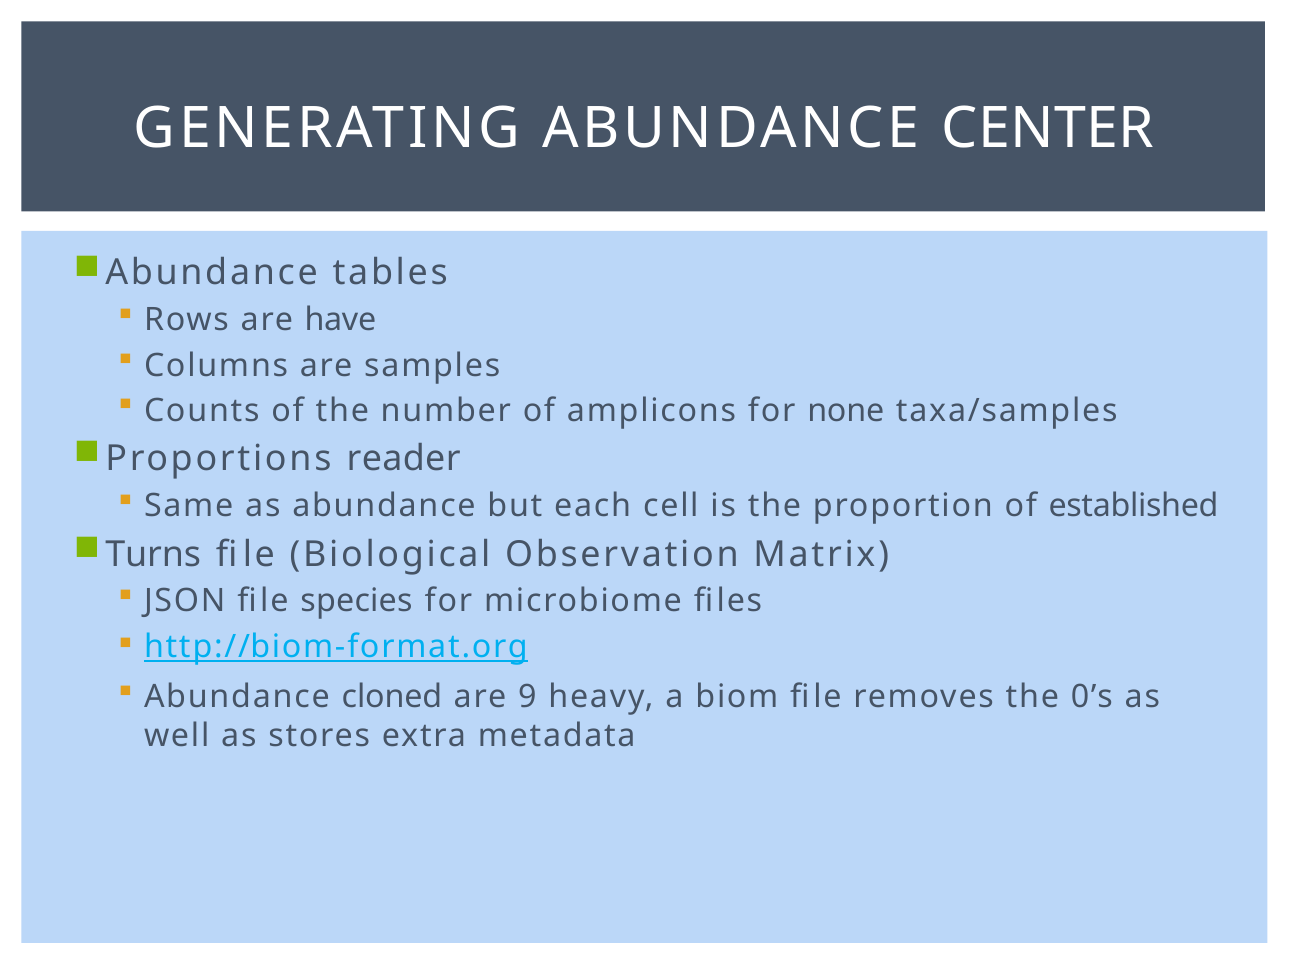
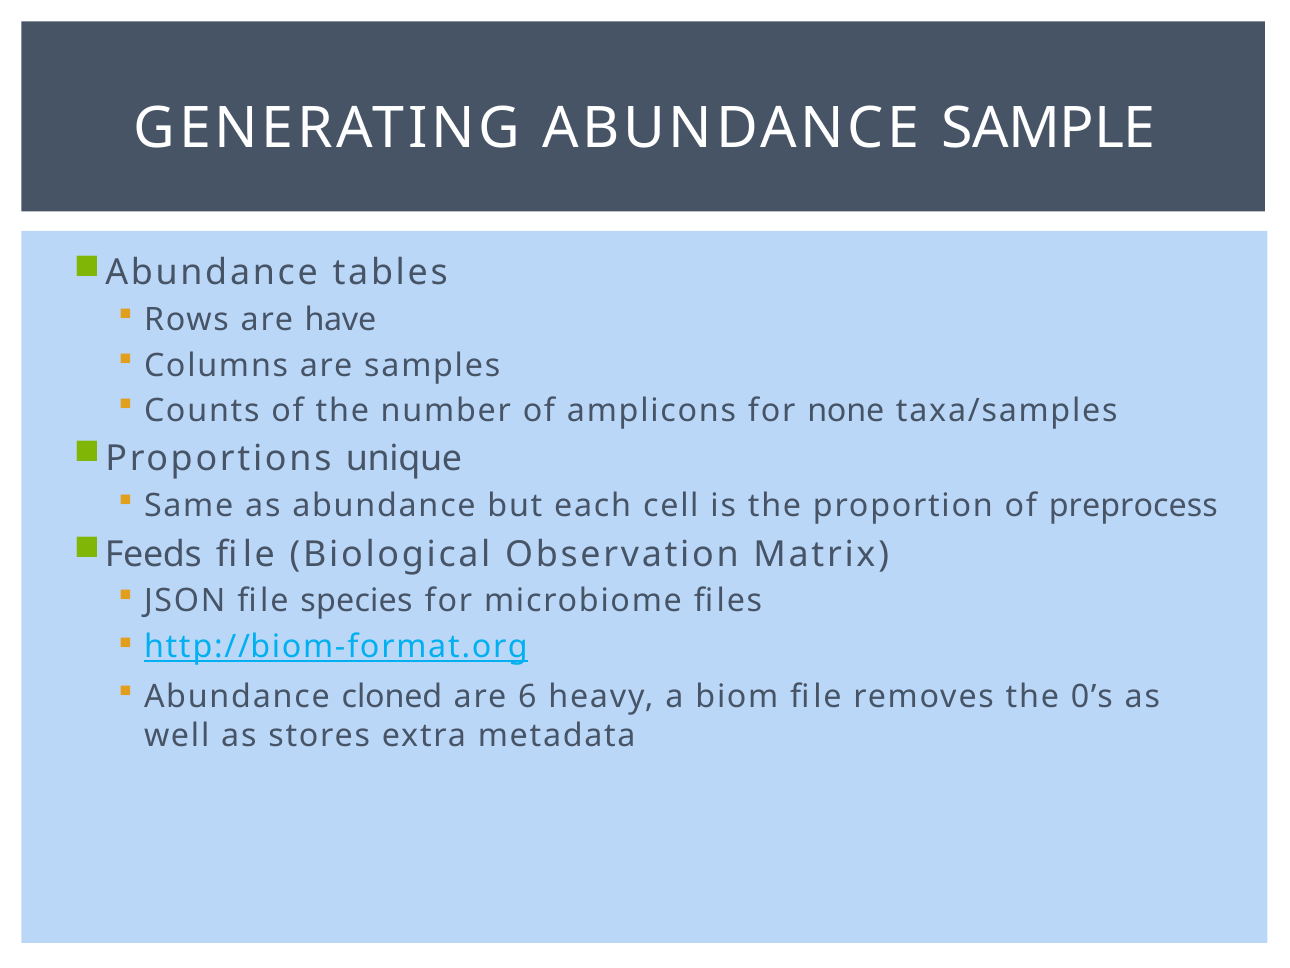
CENTER: CENTER -> SAMPLE (1048, 129)
reader: reader -> unique (404, 459)
established: established -> preprocess (1133, 506)
Turns: Turns -> Feeds (153, 554)
9: 9 -> 6 (527, 696)
